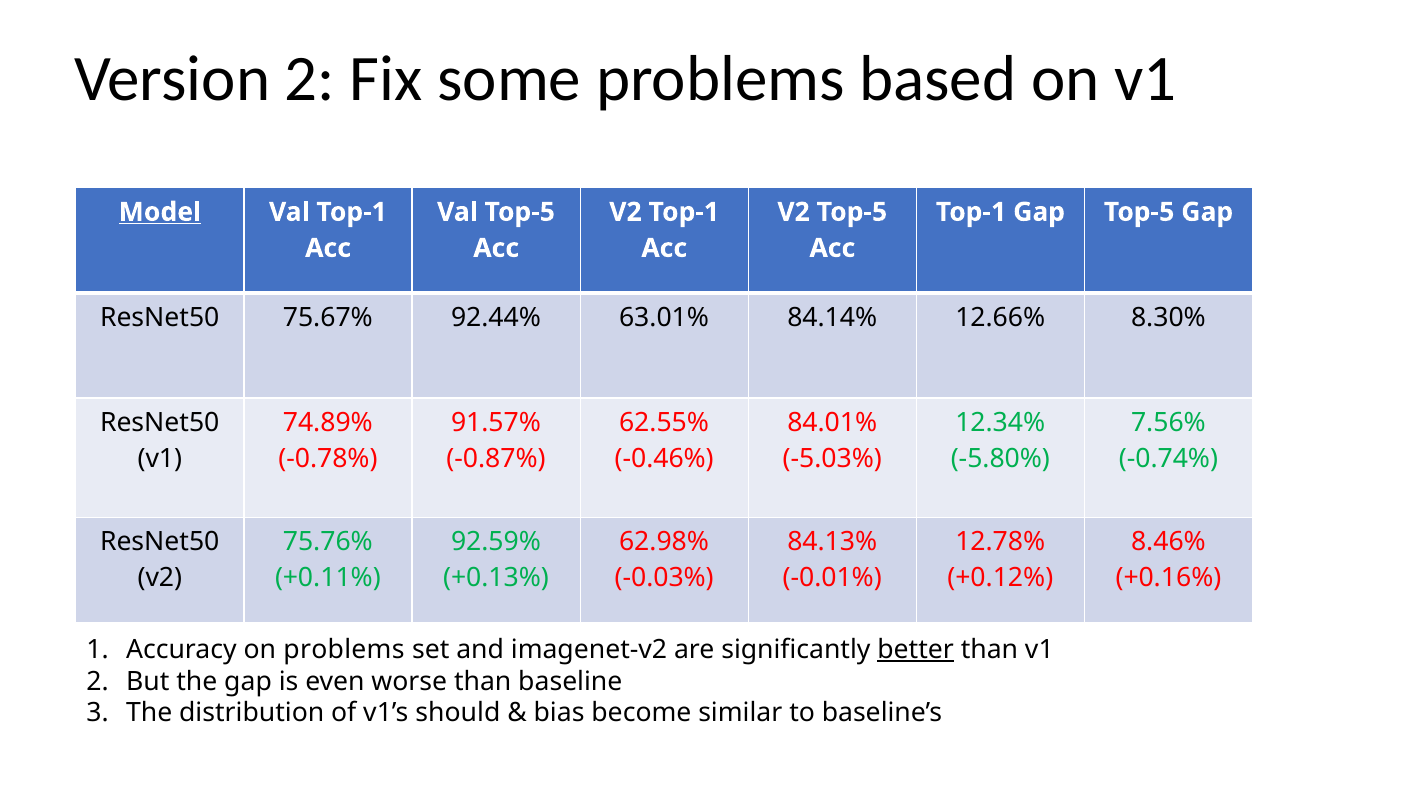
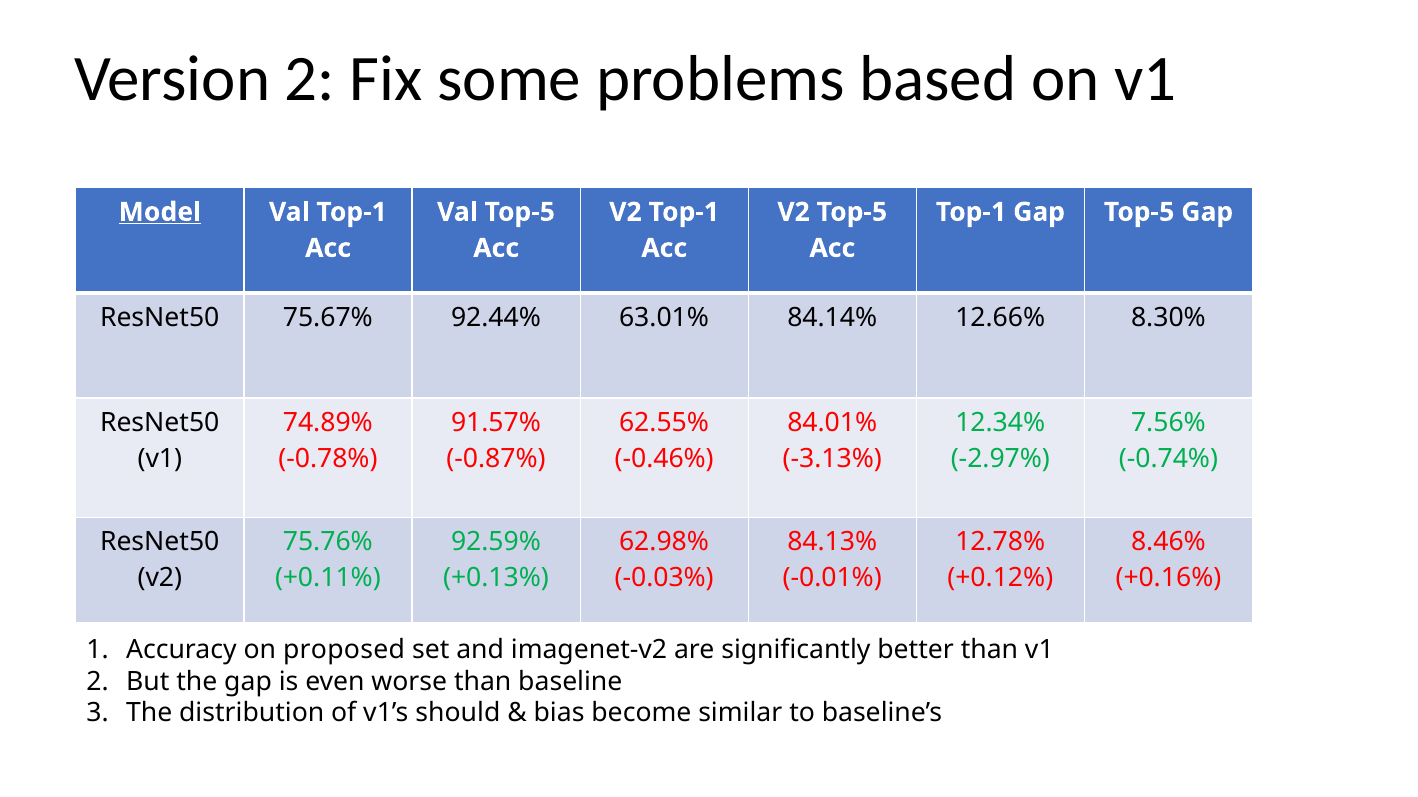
-5.03%: -5.03% -> -3.13% (832, 459)
-5.80%: -5.80% -> -2.97% (1000, 459)
on problems: problems -> proposed (344, 650)
better underline: present -> none (916, 650)
